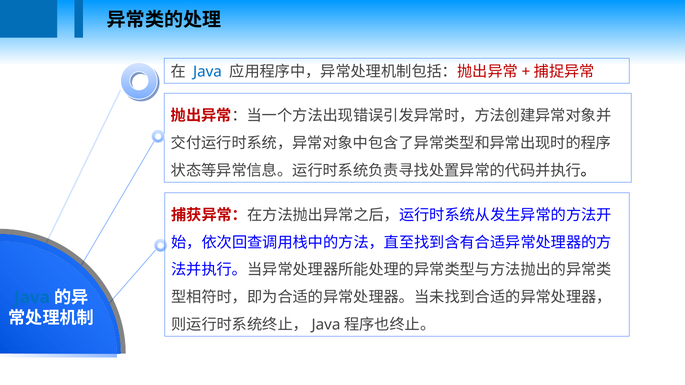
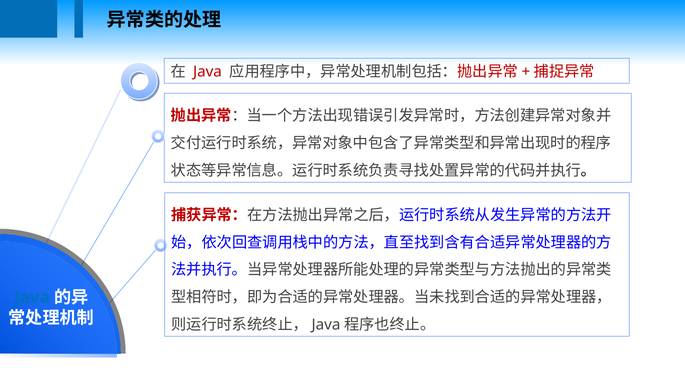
Java colour: blue -> red (207, 72)
